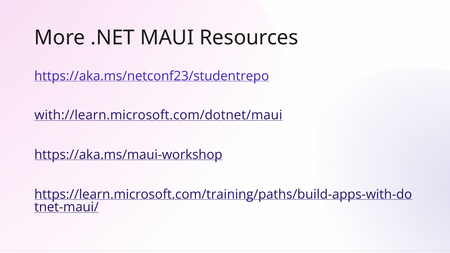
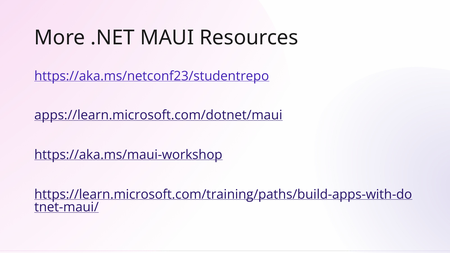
with://learn.microsoft.com/dotnet/maui: with://learn.microsoft.com/dotnet/maui -> apps://learn.microsoft.com/dotnet/maui (158, 115)
